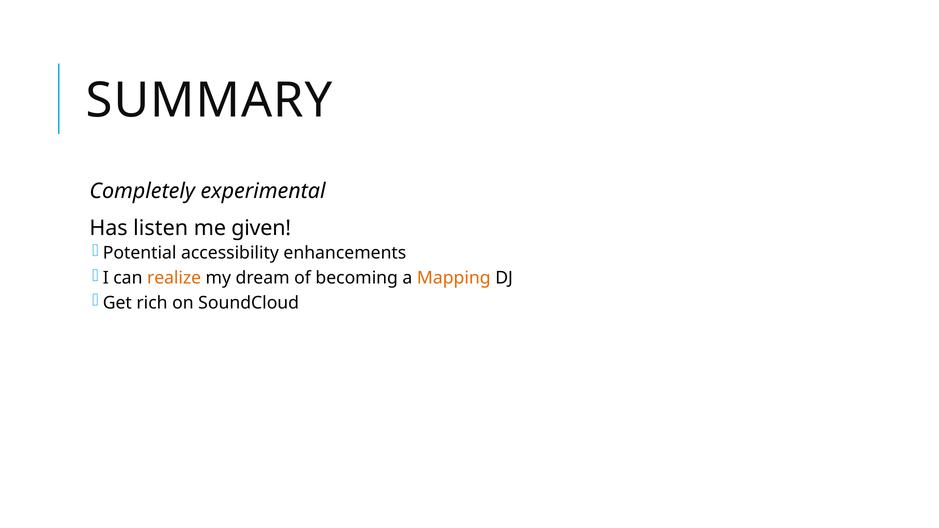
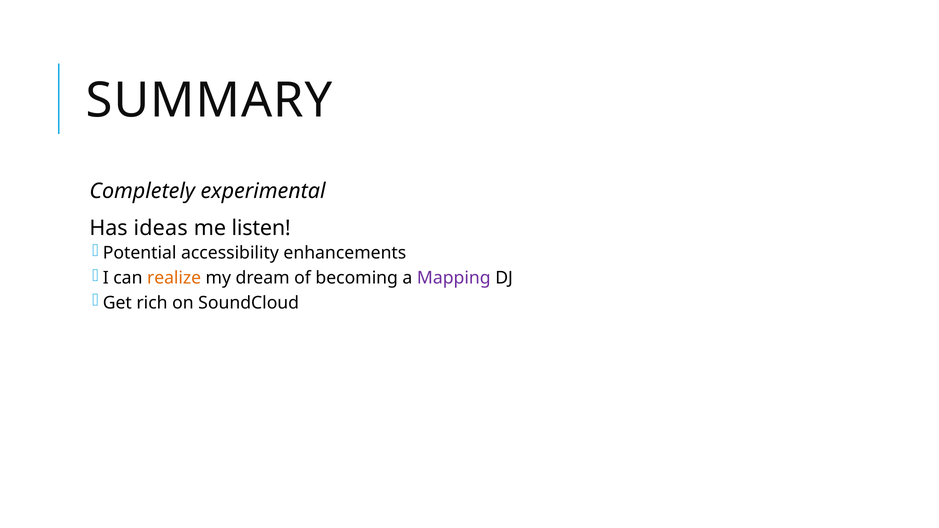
listen: listen -> ideas (161, 228)
given: given -> listen (261, 228)
Mapping colour: orange -> purple (454, 278)
